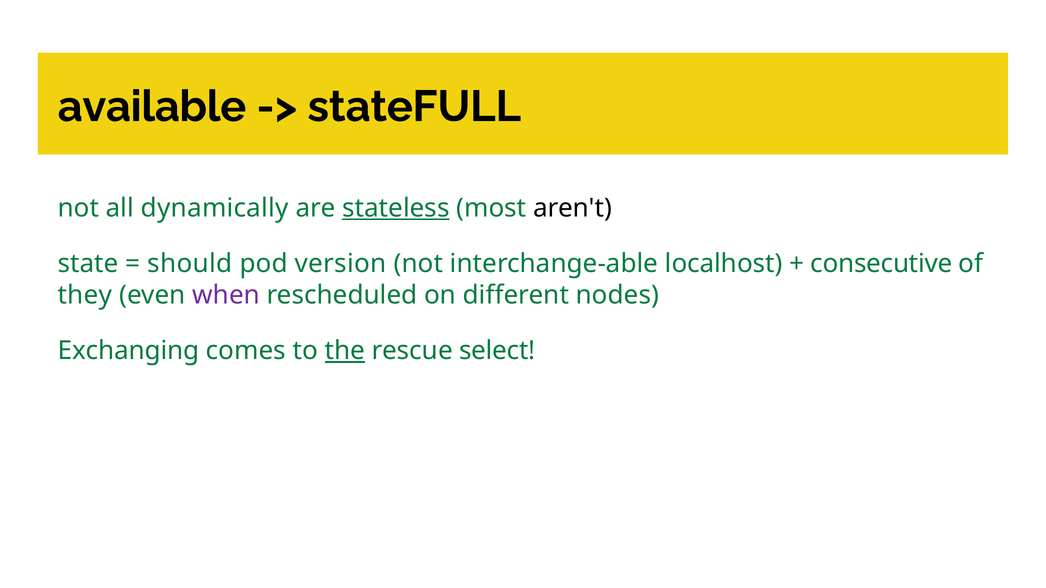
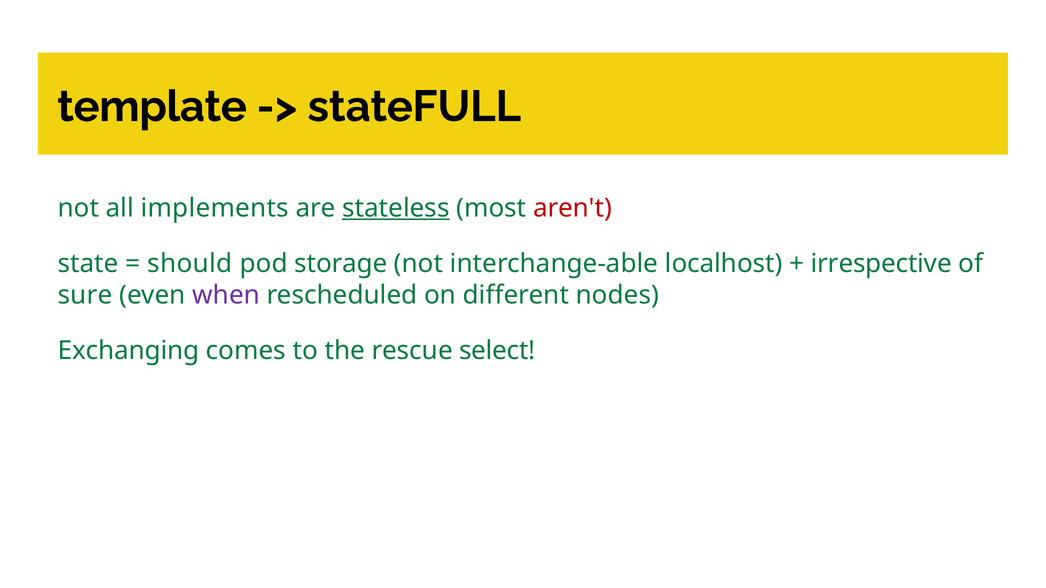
available: available -> template (152, 107)
dynamically: dynamically -> implements (215, 208)
aren't colour: black -> red (573, 208)
version: version -> storage (341, 264)
consecutive: consecutive -> irrespective (881, 264)
they: they -> sure (85, 295)
the underline: present -> none (345, 351)
